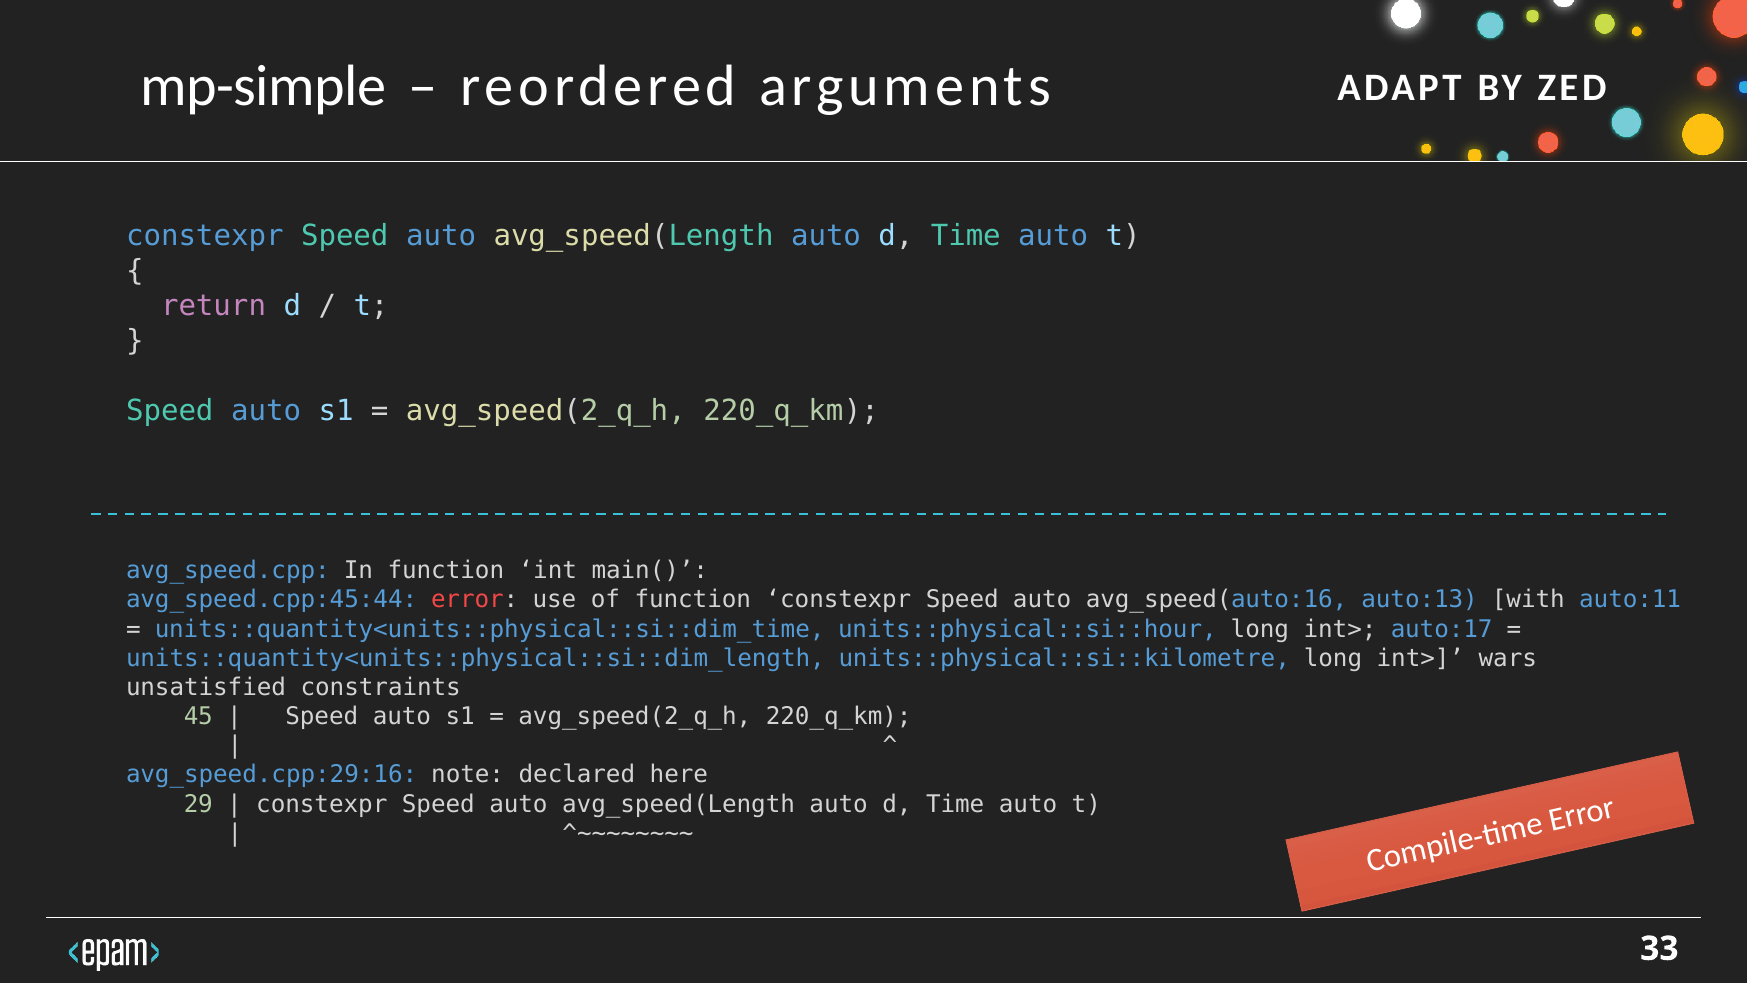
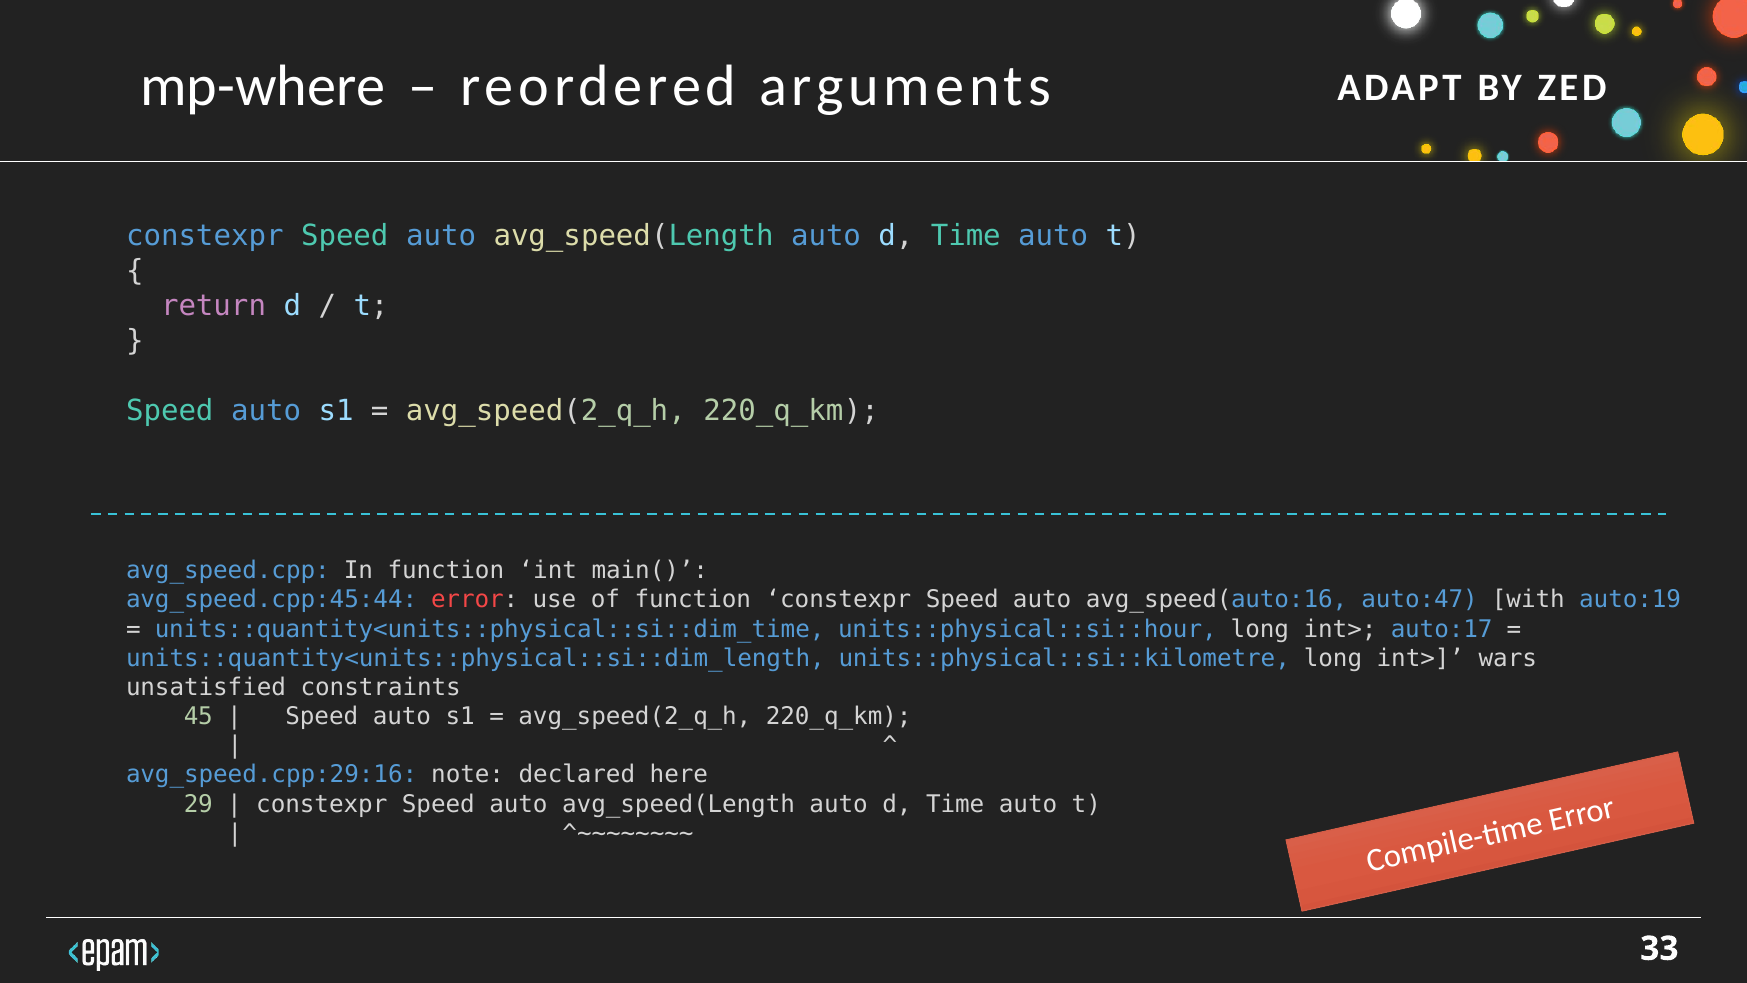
mp-simple: mp-simple -> mp-where (263, 87)
auto:13: auto:13 -> auto:47 (1420, 600)
auto:11: auto:11 -> auto:19 (1630, 600)
